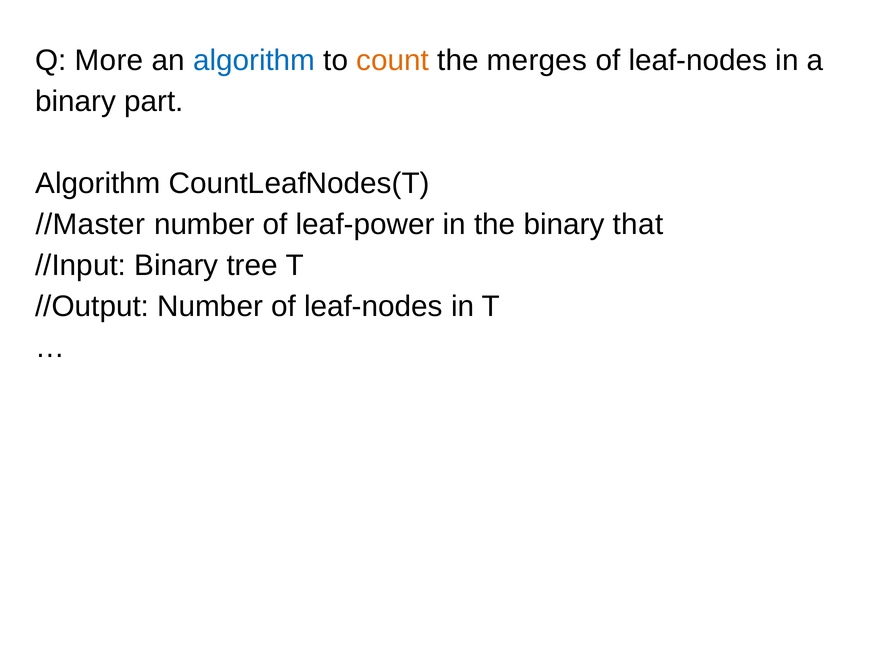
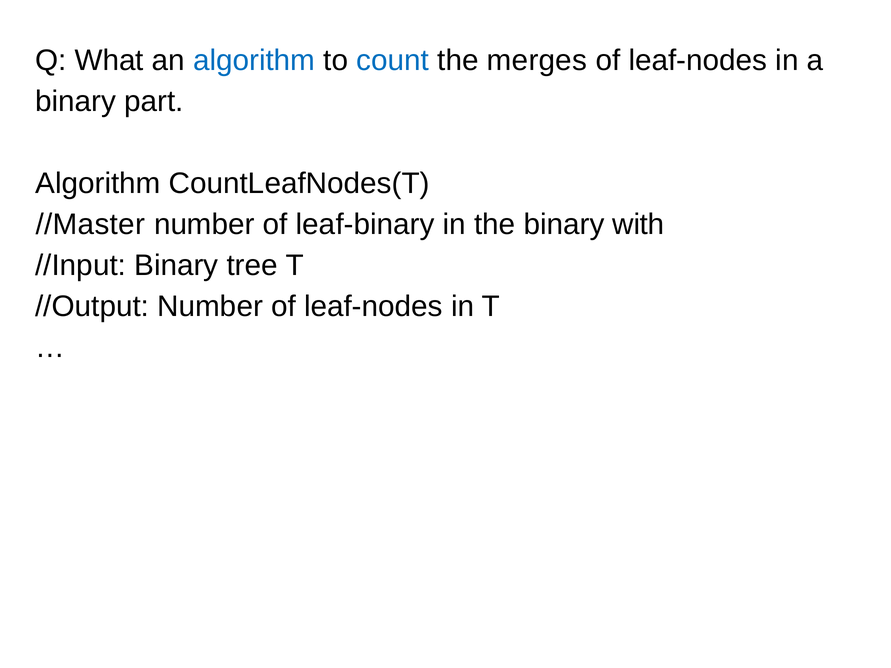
More: More -> What (109, 61)
count colour: orange -> blue (393, 61)
leaf-power: leaf-power -> leaf-binary (365, 224)
that: that -> with (638, 224)
